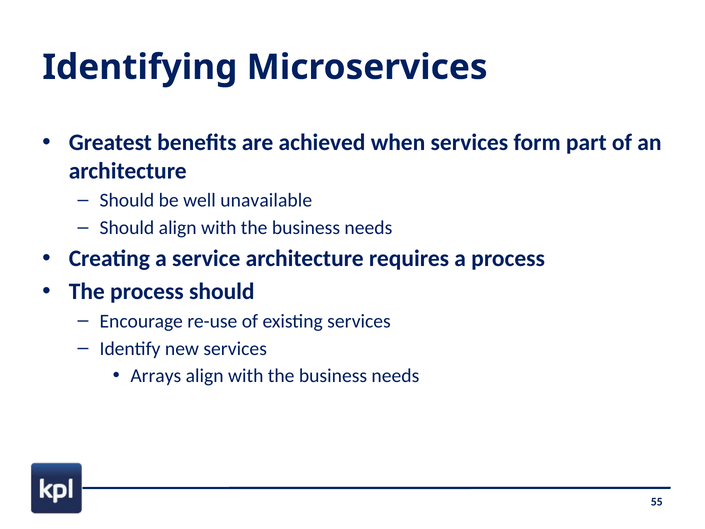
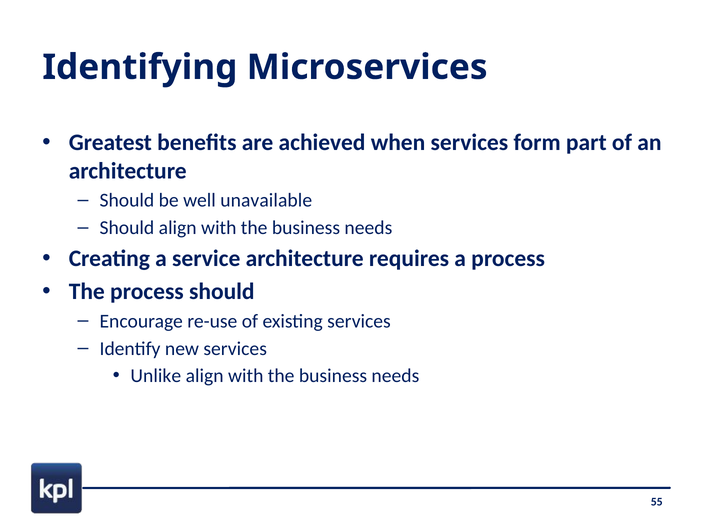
Arrays: Arrays -> Unlike (156, 376)
